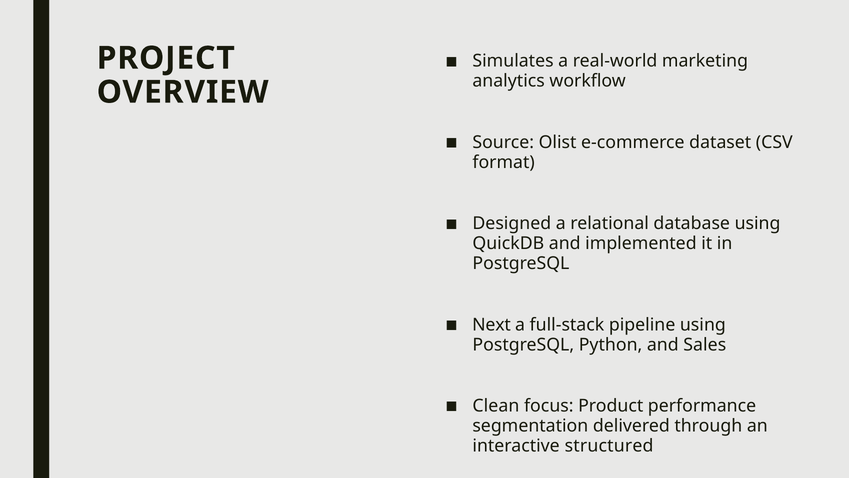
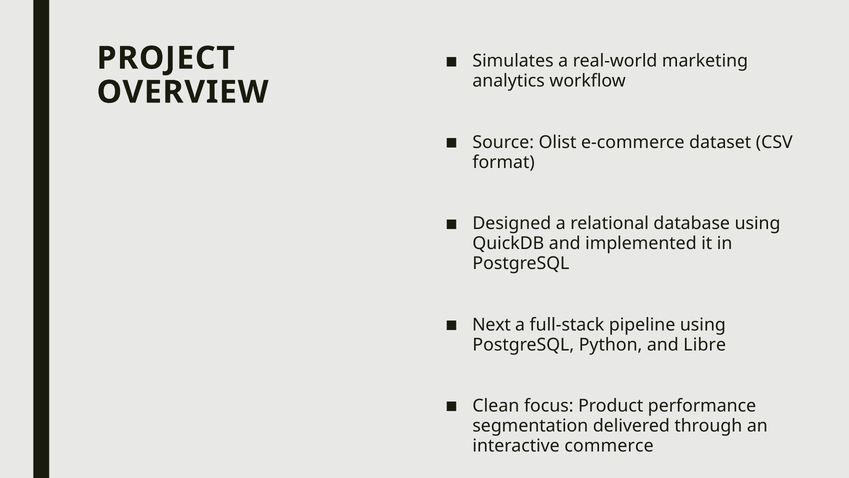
Sales: Sales -> Libre (705, 344)
structured: structured -> commerce (609, 445)
